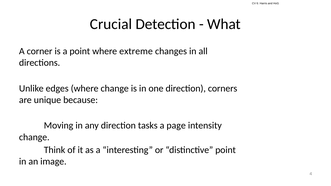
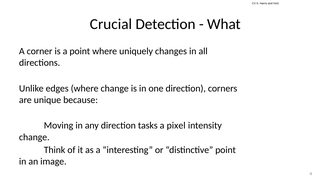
extreme: extreme -> uniquely (136, 51)
page: page -> pixel (176, 126)
